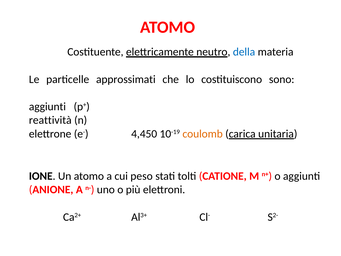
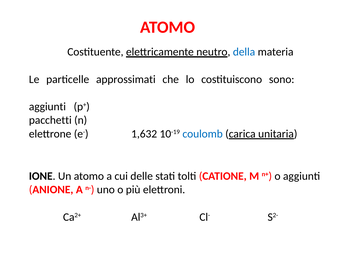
reattività: reattività -> pacchetti (50, 120)
4,450: 4,450 -> 1,632 (144, 134)
coulomb colour: orange -> blue (203, 134)
peso: peso -> delle (142, 176)
